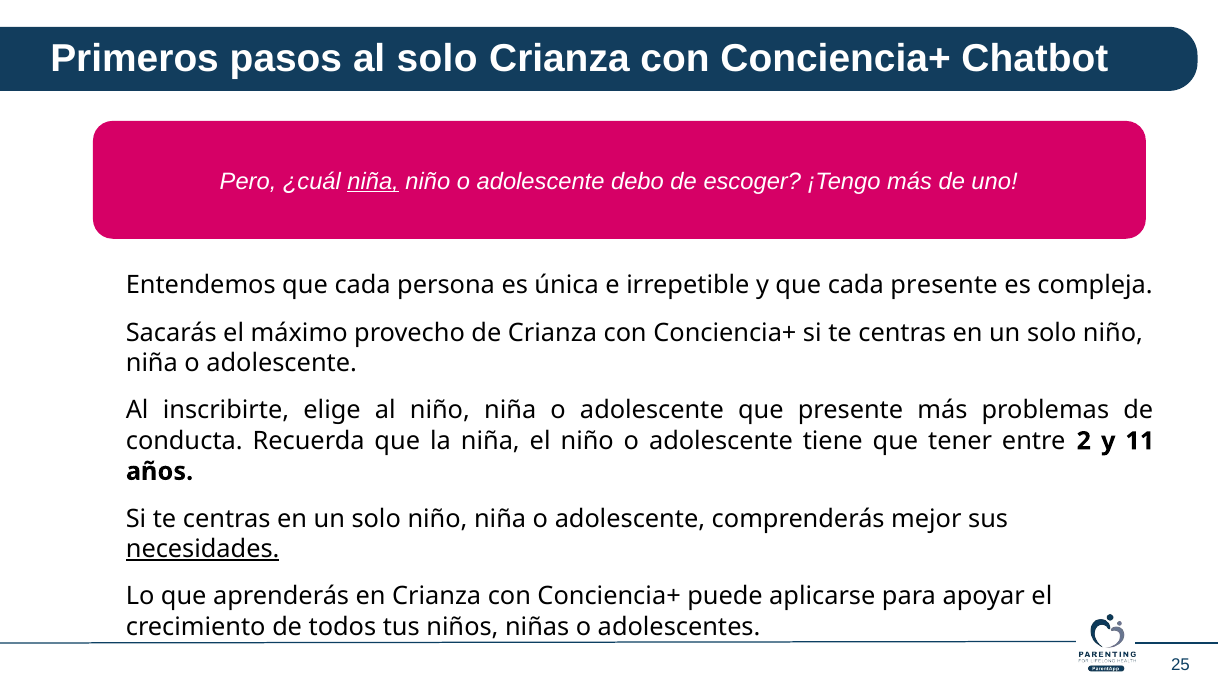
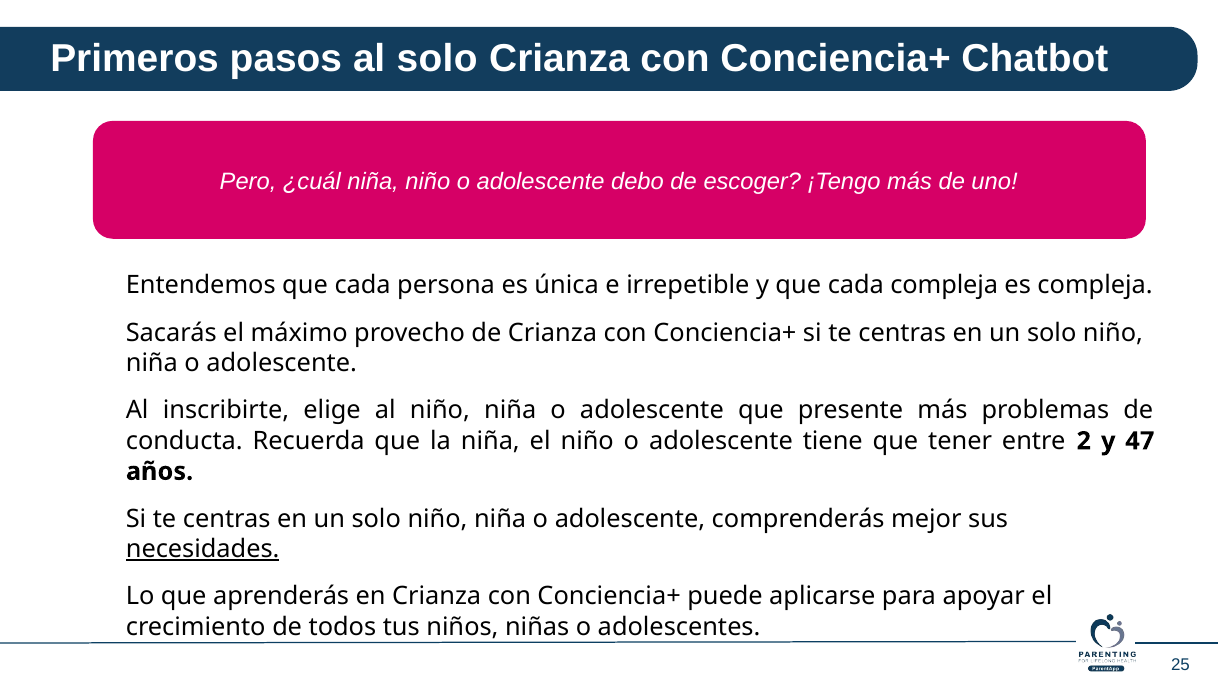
niña underline: present -> none (373, 182)
cada presente: presente -> compleja (944, 285)
11: 11 -> 47 (1140, 441)
